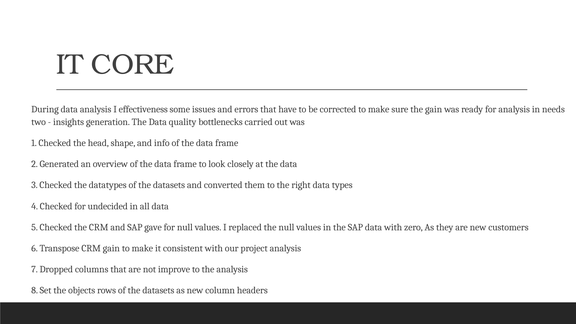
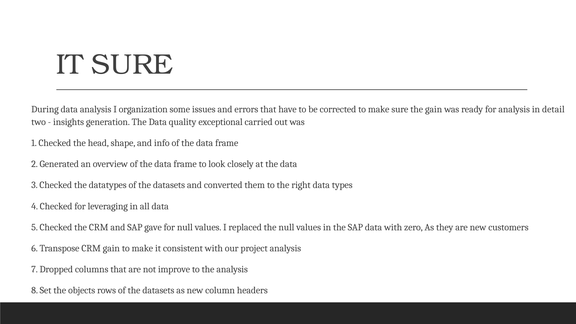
IT CORE: CORE -> SURE (132, 65)
effectiveness: effectiveness -> organization (143, 109)
needs: needs -> detail (553, 109)
bottlenecks: bottlenecks -> exceptional (221, 122)
undecided: undecided -> leveraging (108, 206)
